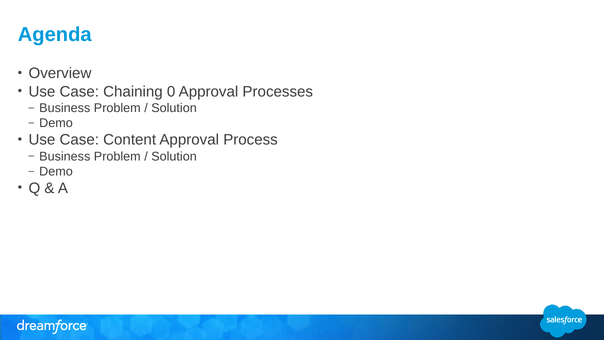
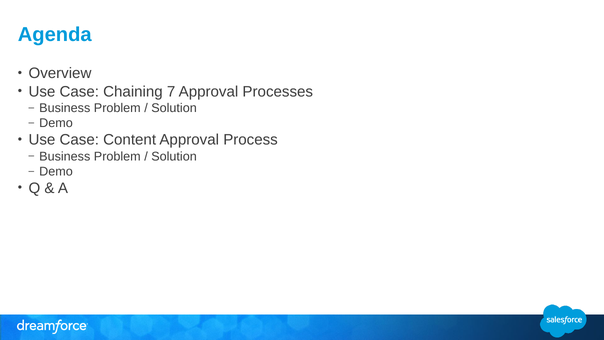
0: 0 -> 7 (171, 92)
